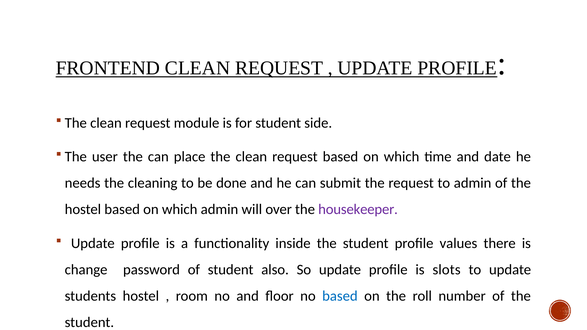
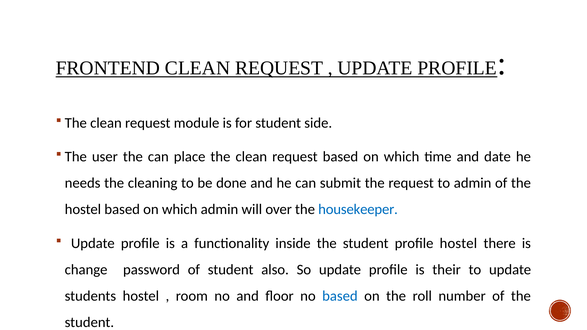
housekeeper colour: purple -> blue (358, 210)
profile values: values -> hostel (458, 243)
slots: slots -> their (447, 270)
